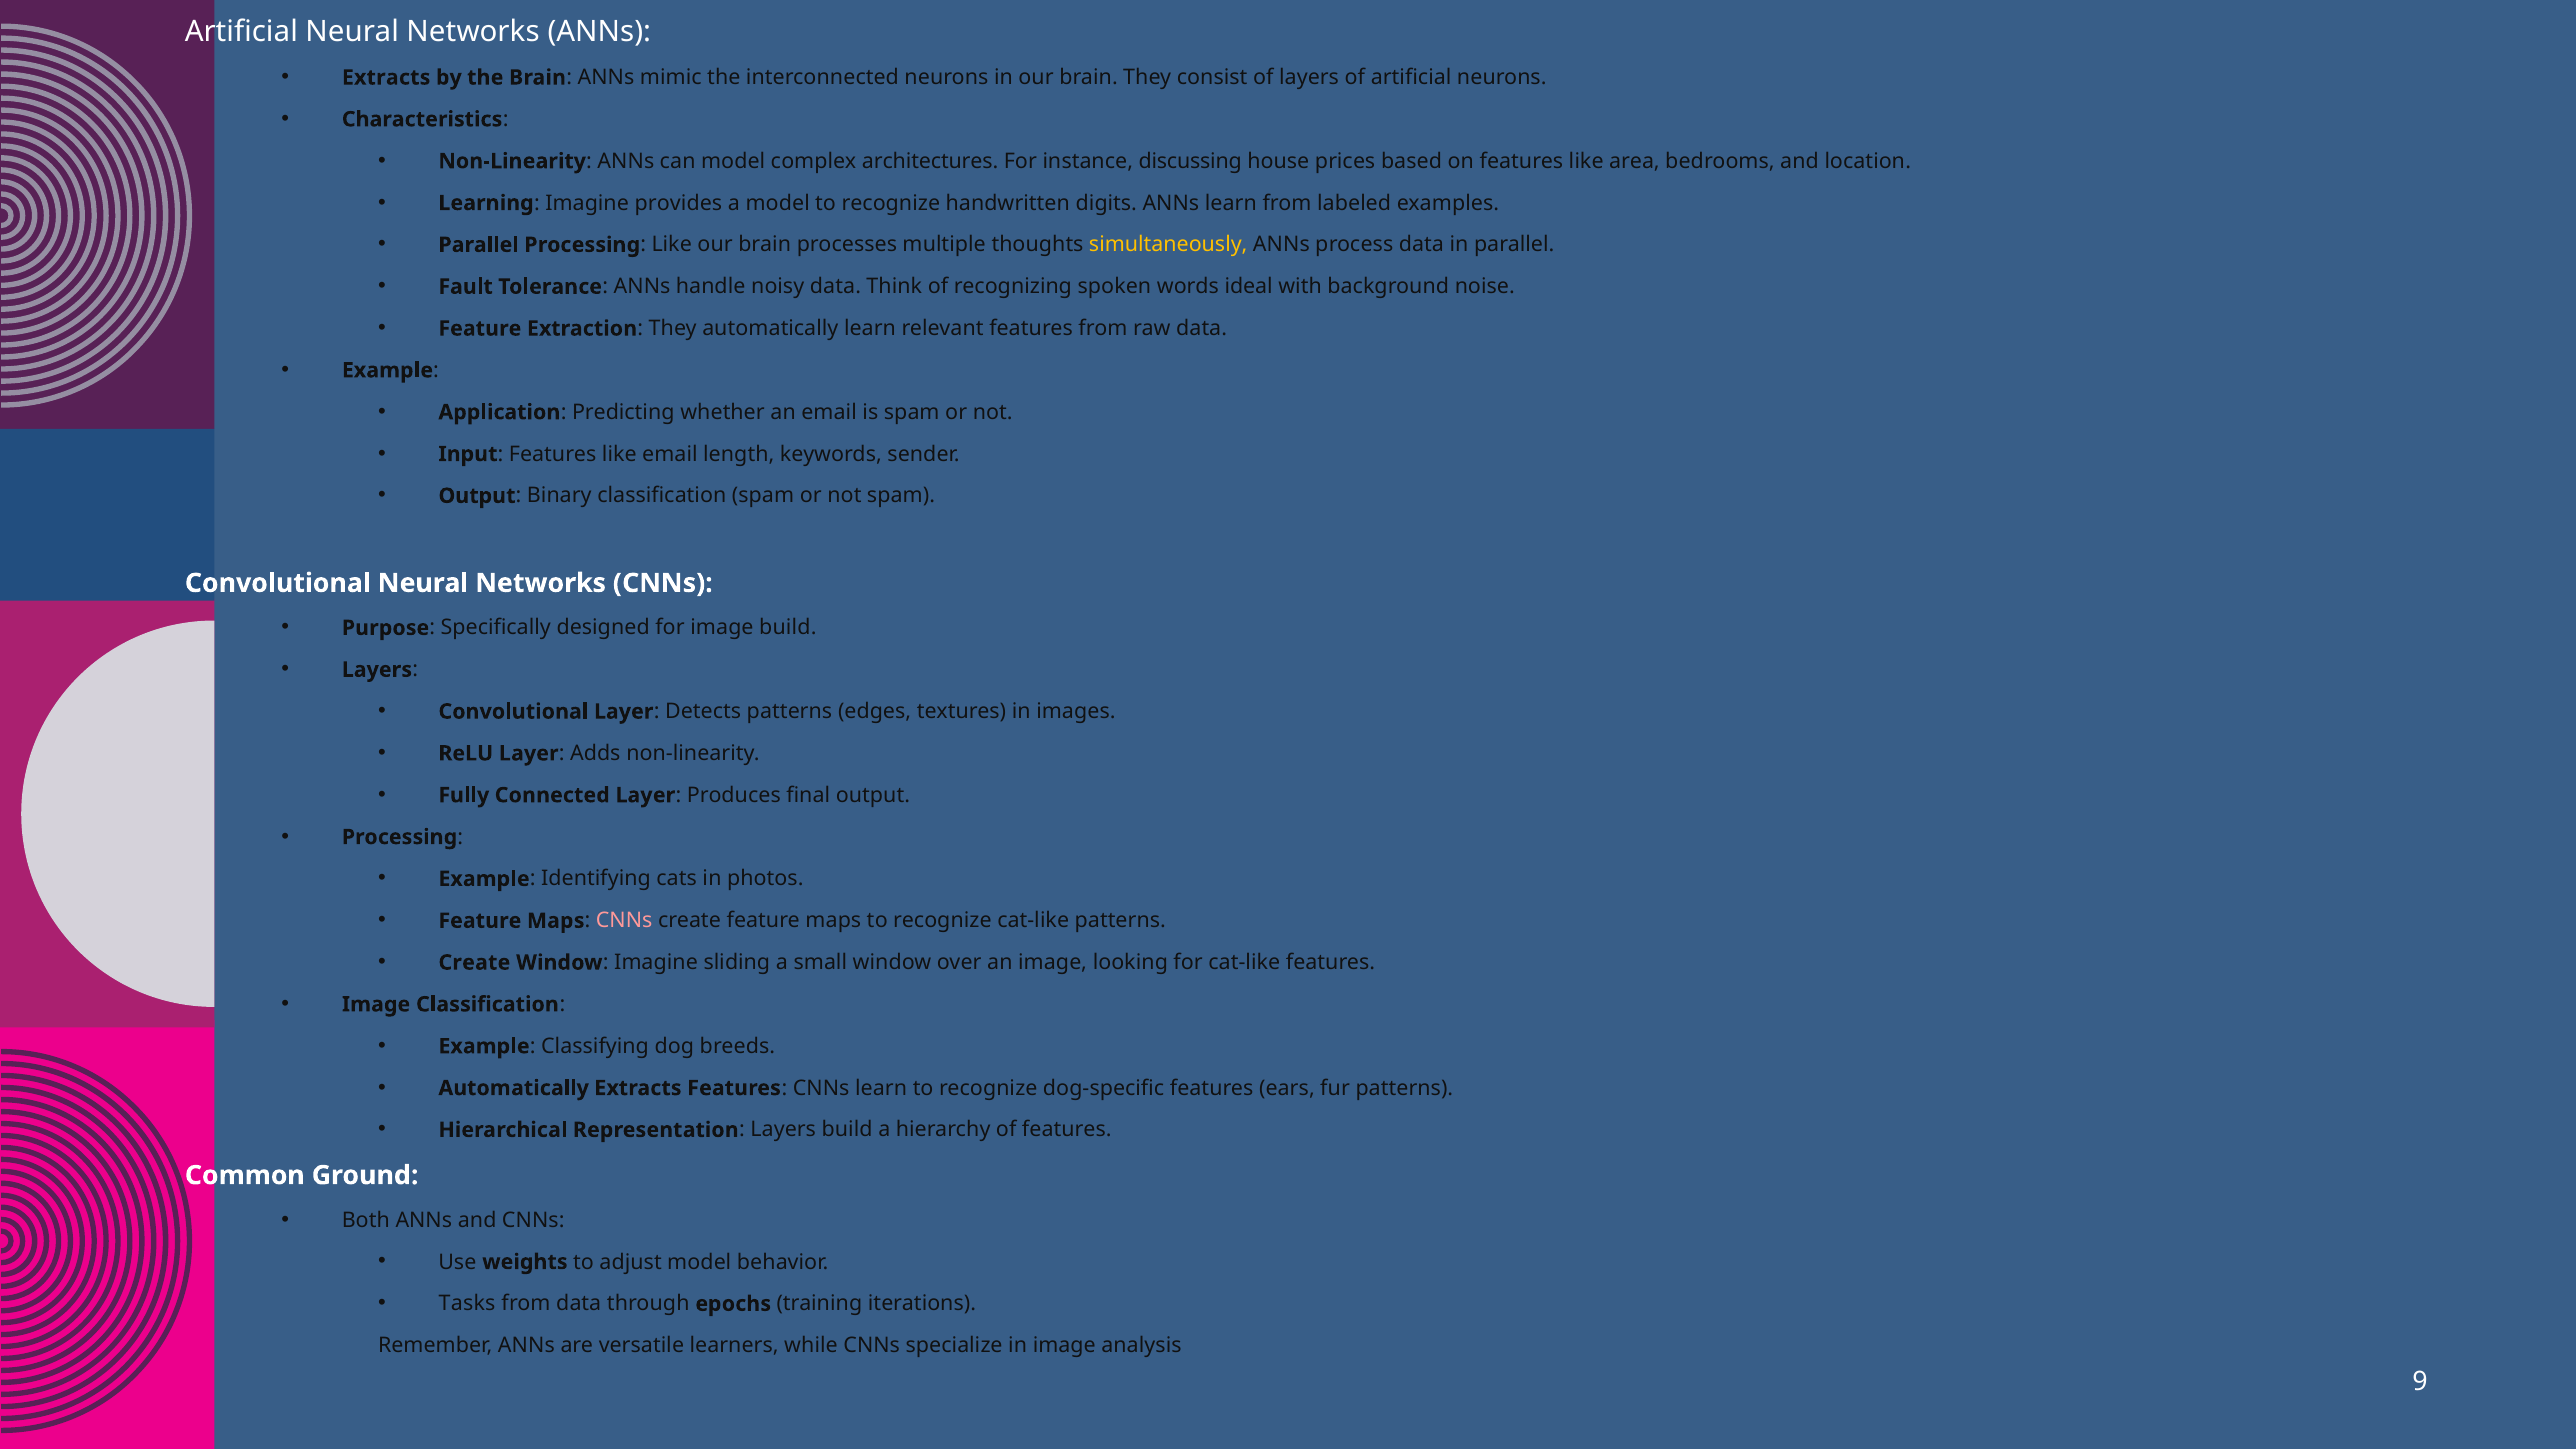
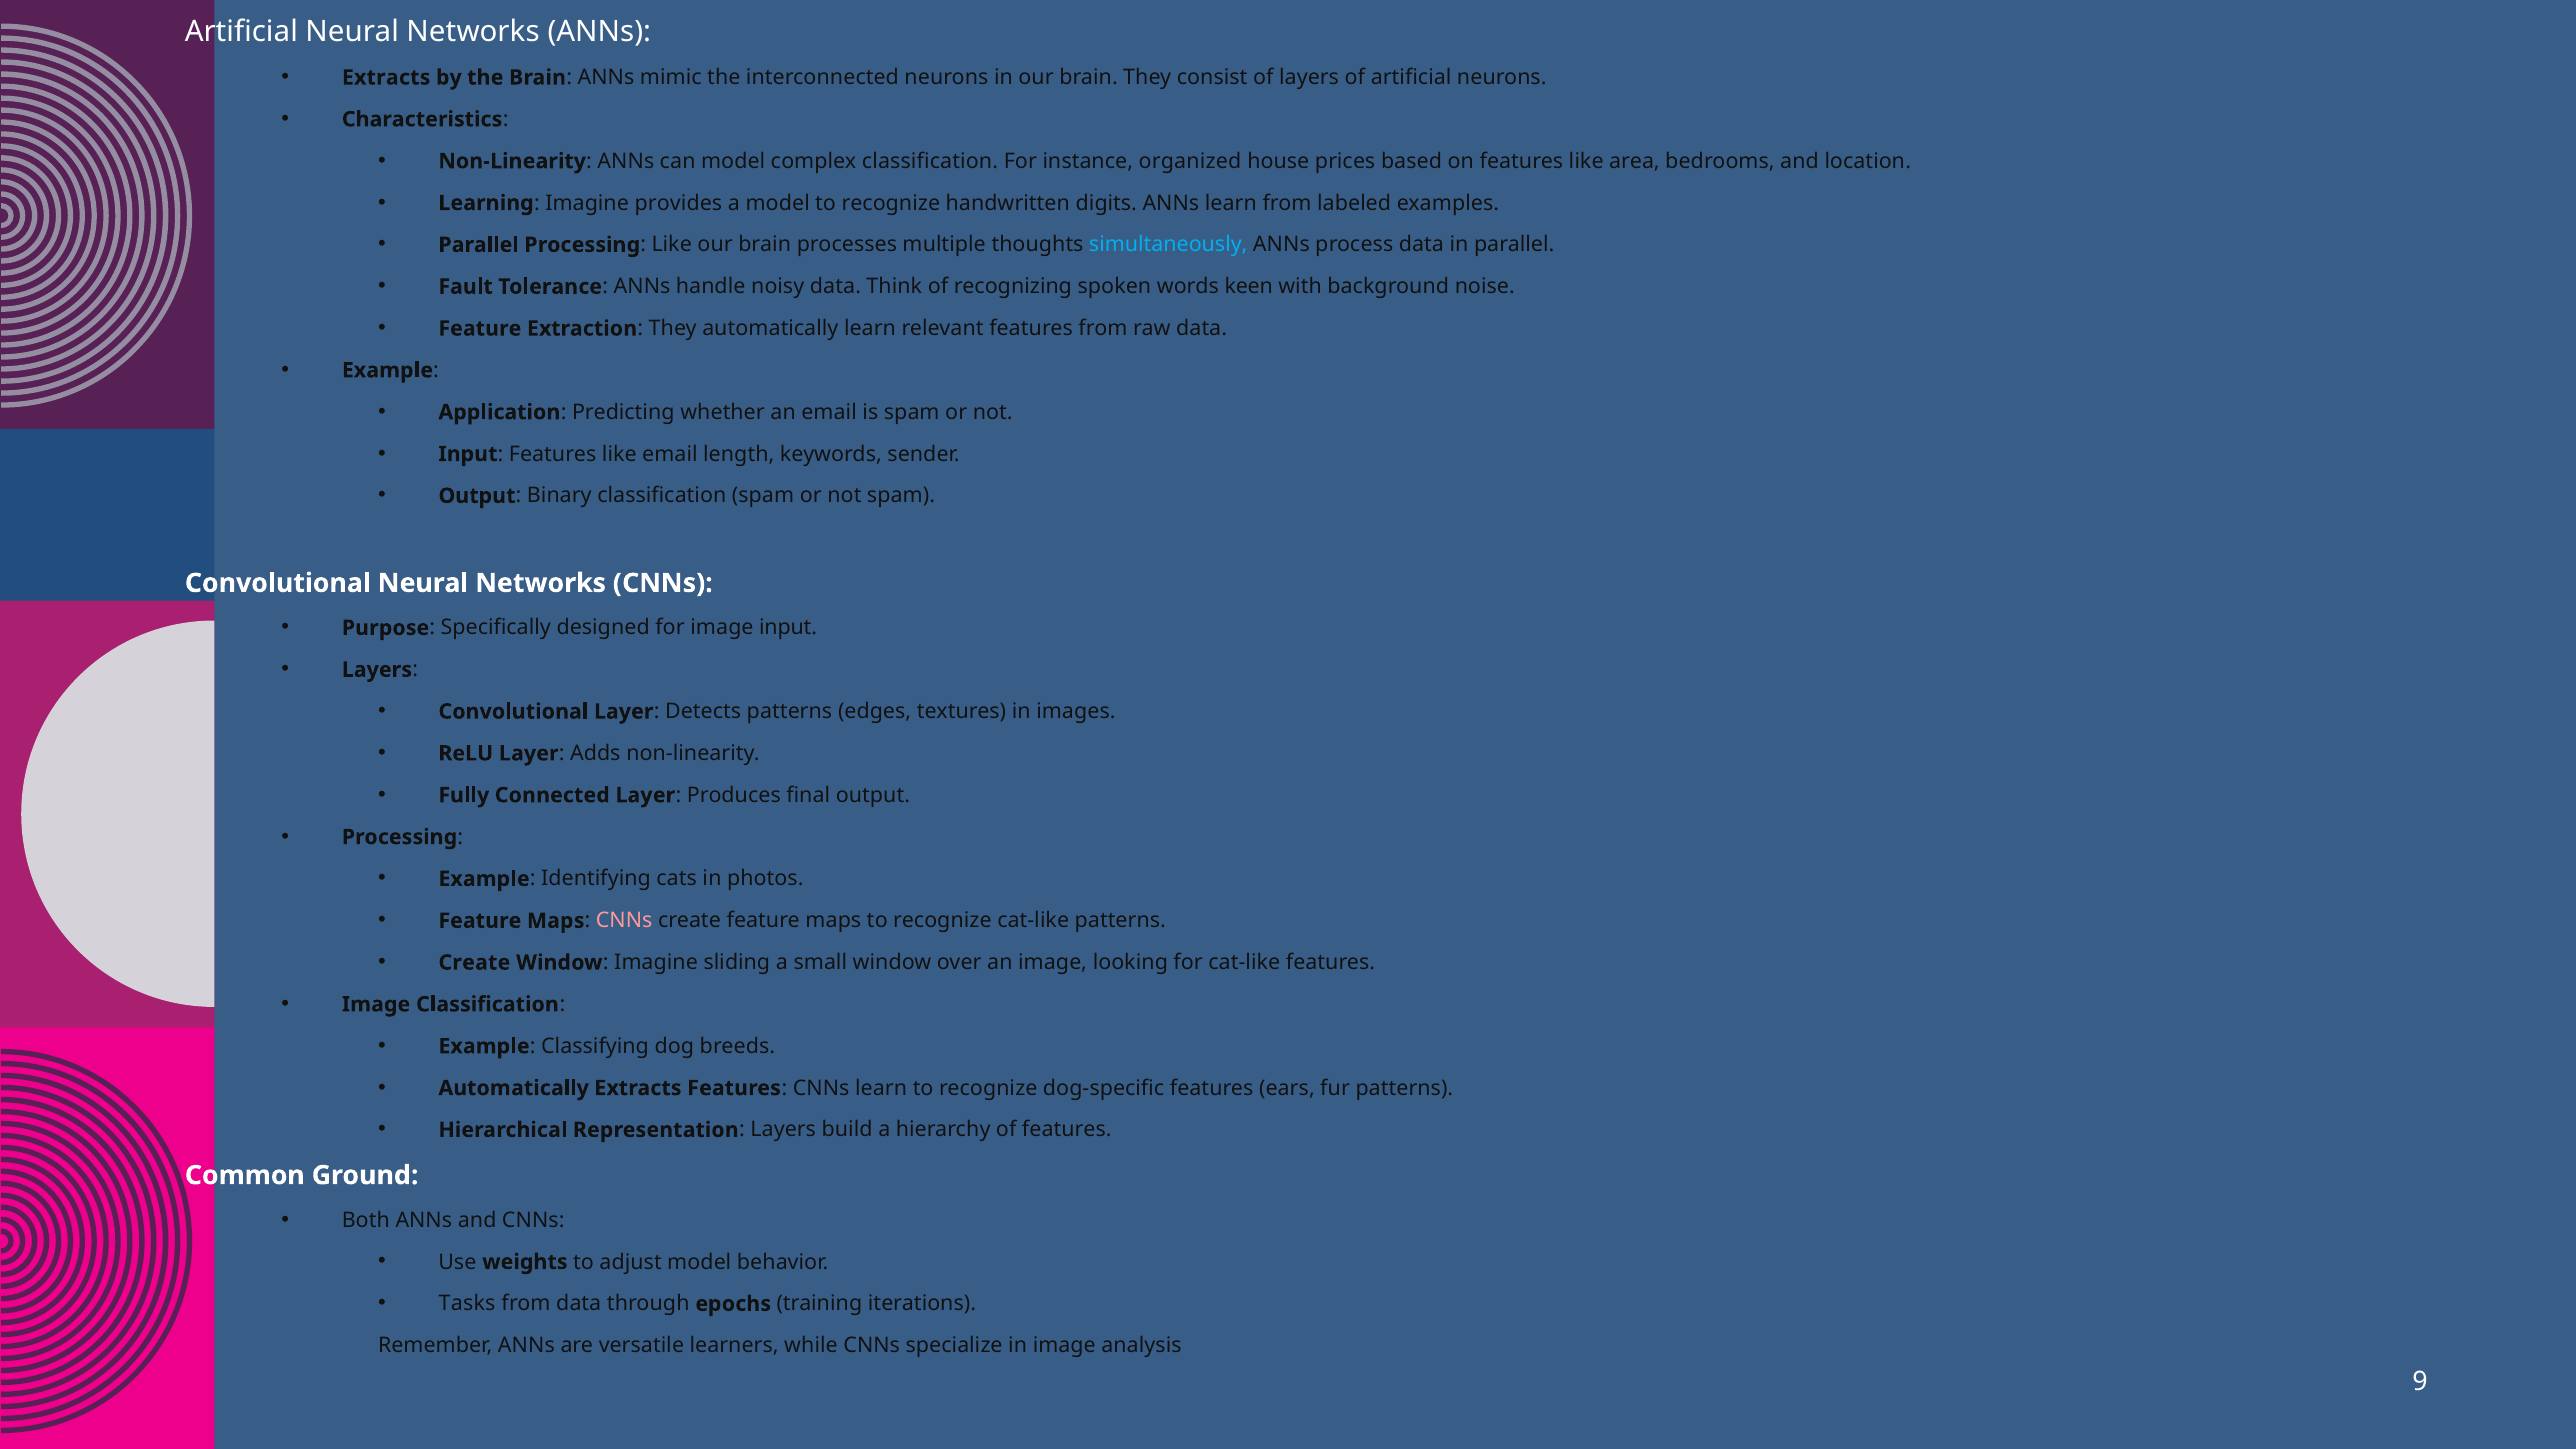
complex architectures: architectures -> classification (930, 161)
discussing: discussing -> organized (1190, 161)
simultaneously colour: yellow -> light blue (1168, 245)
ideal: ideal -> keen (1249, 287)
image build: build -> input (788, 628)
